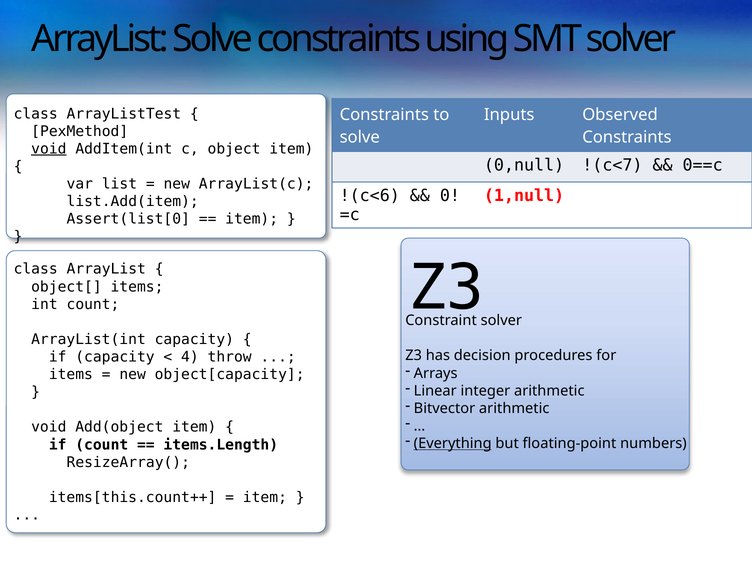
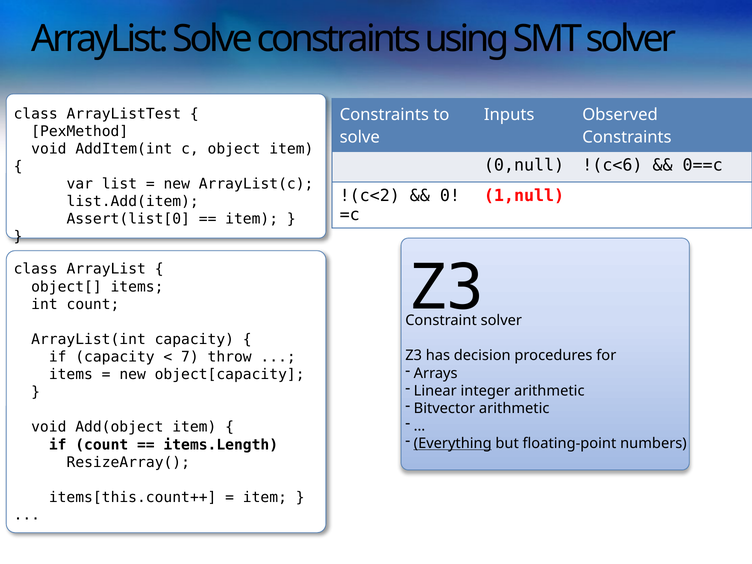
void underline: present -> none (49, 149)
!(c<7: !(c<7 -> !(c<6 (612, 165)
!(c<6: !(c<6 -> !(c<2 (370, 196)
4: 4 -> 7 (190, 357)
